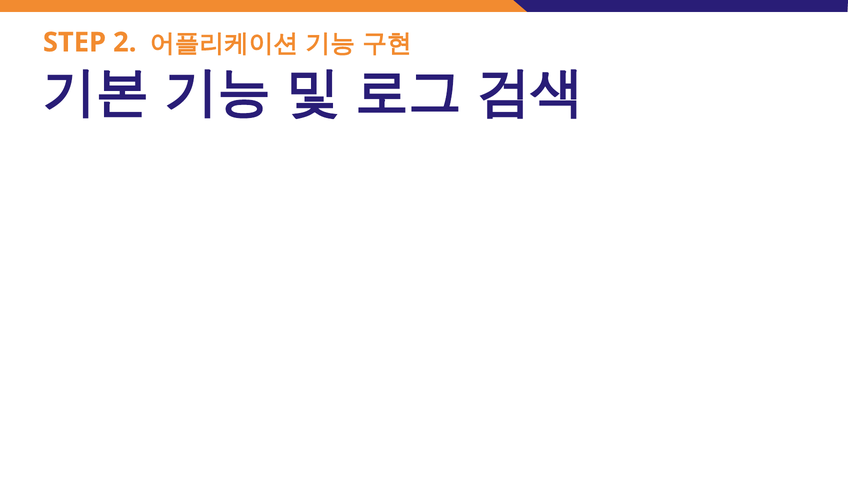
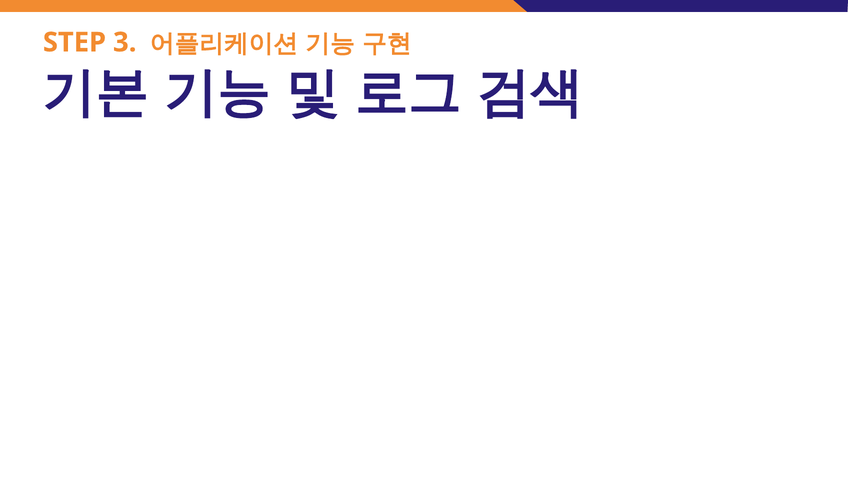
2: 2 -> 3 (125, 42)
